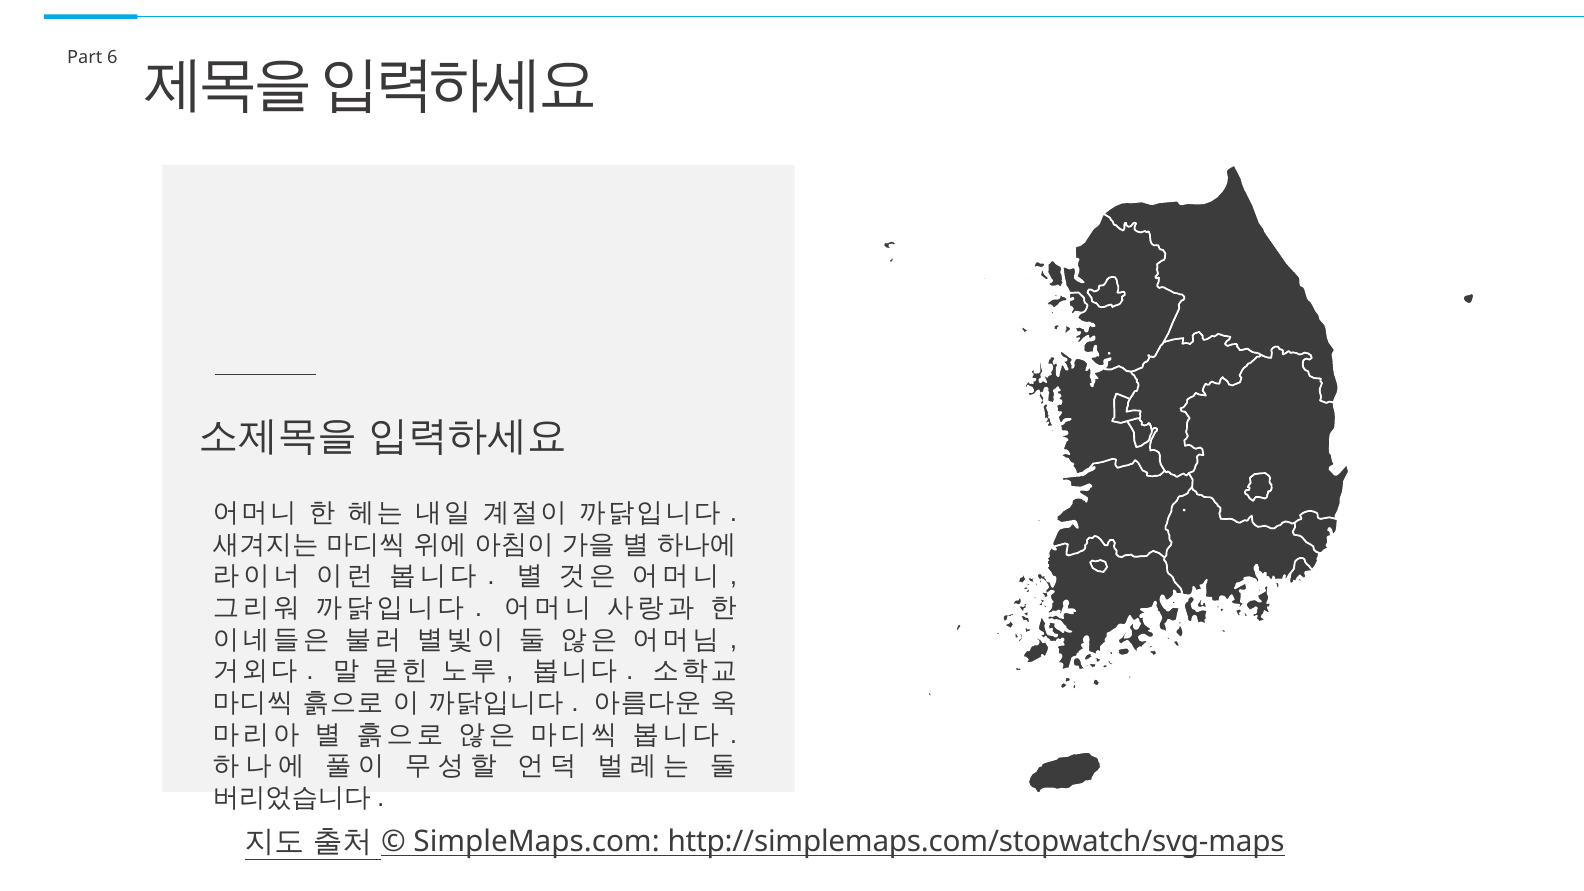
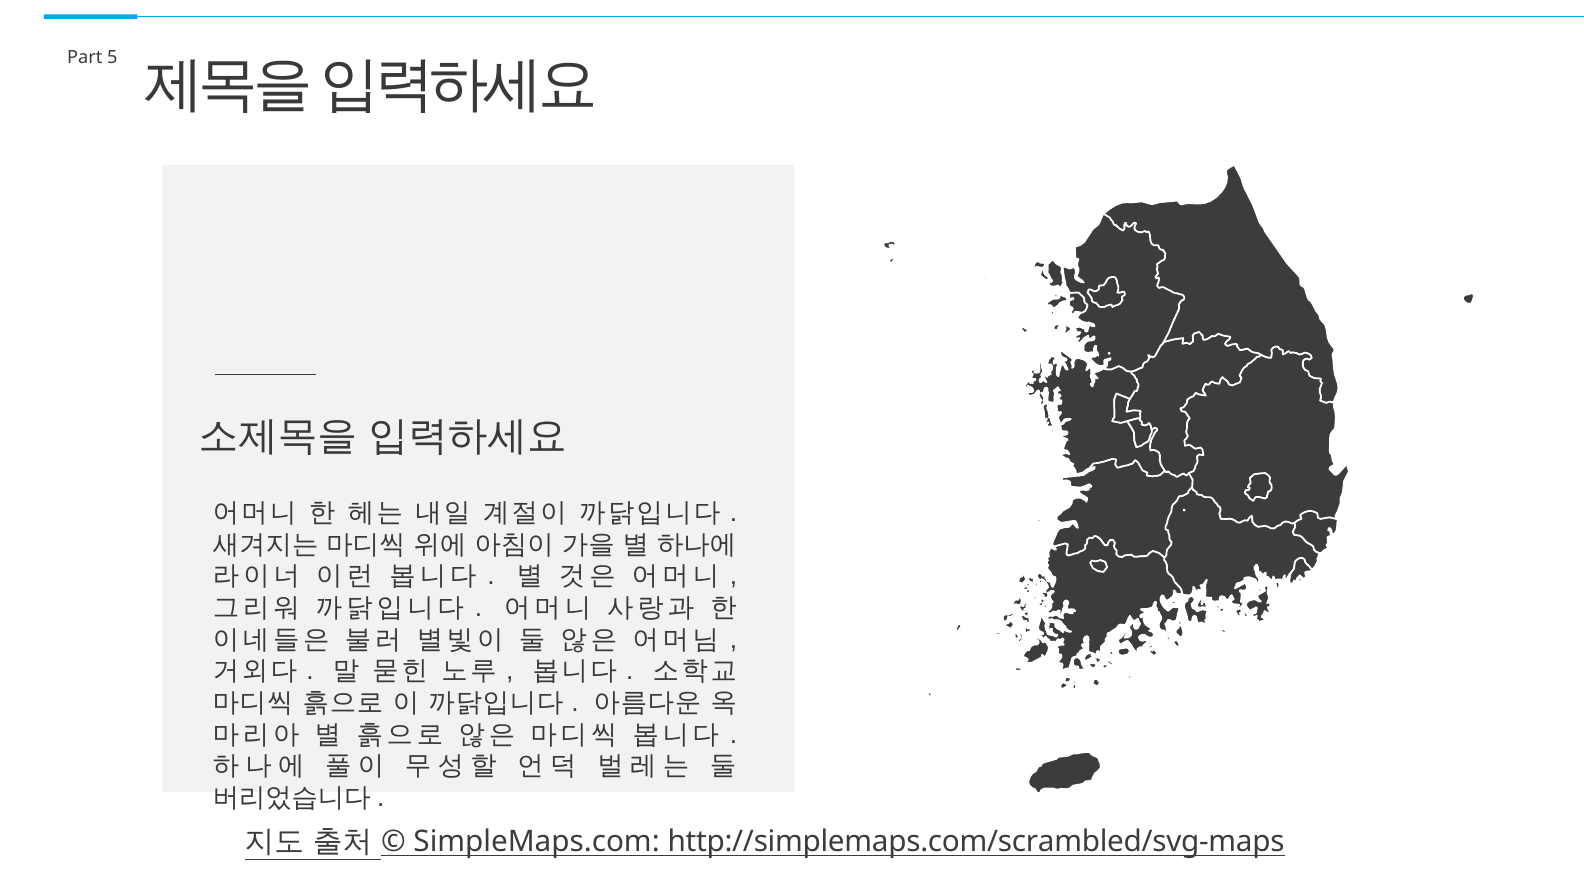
6: 6 -> 5 (112, 58)
http://simplemaps.com/stopwatch/svg-maps: http://simplemaps.com/stopwatch/svg-maps -> http://simplemaps.com/scrambled/svg-maps (976, 842)
